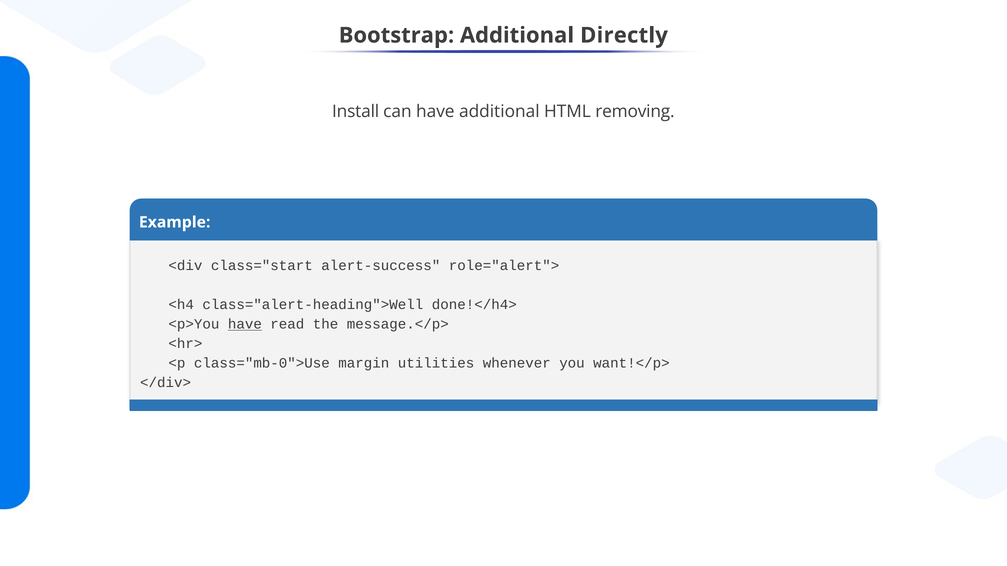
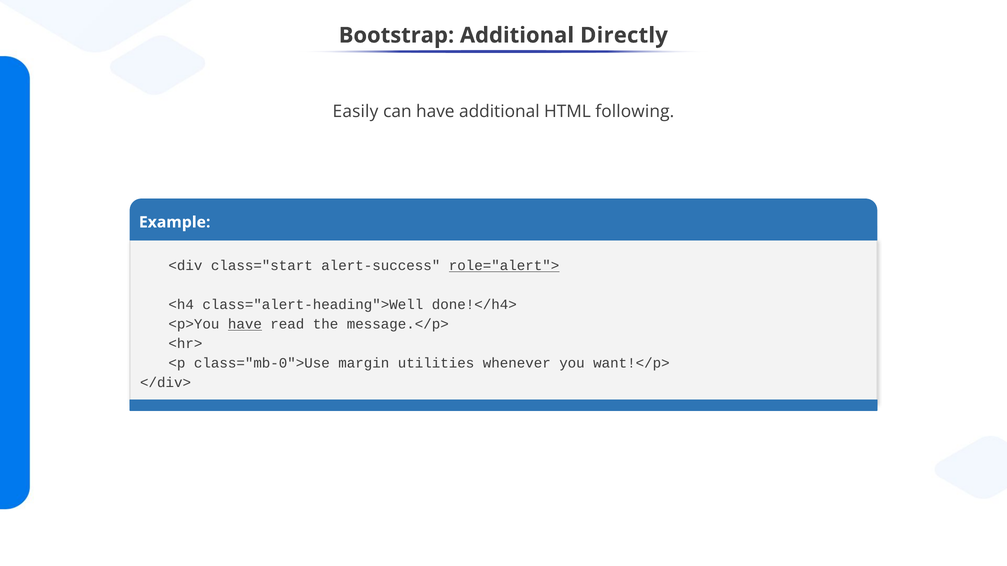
Install: Install -> Easily (355, 111)
removing: removing -> following (635, 111)
role="alert"> underline: none -> present (504, 266)
